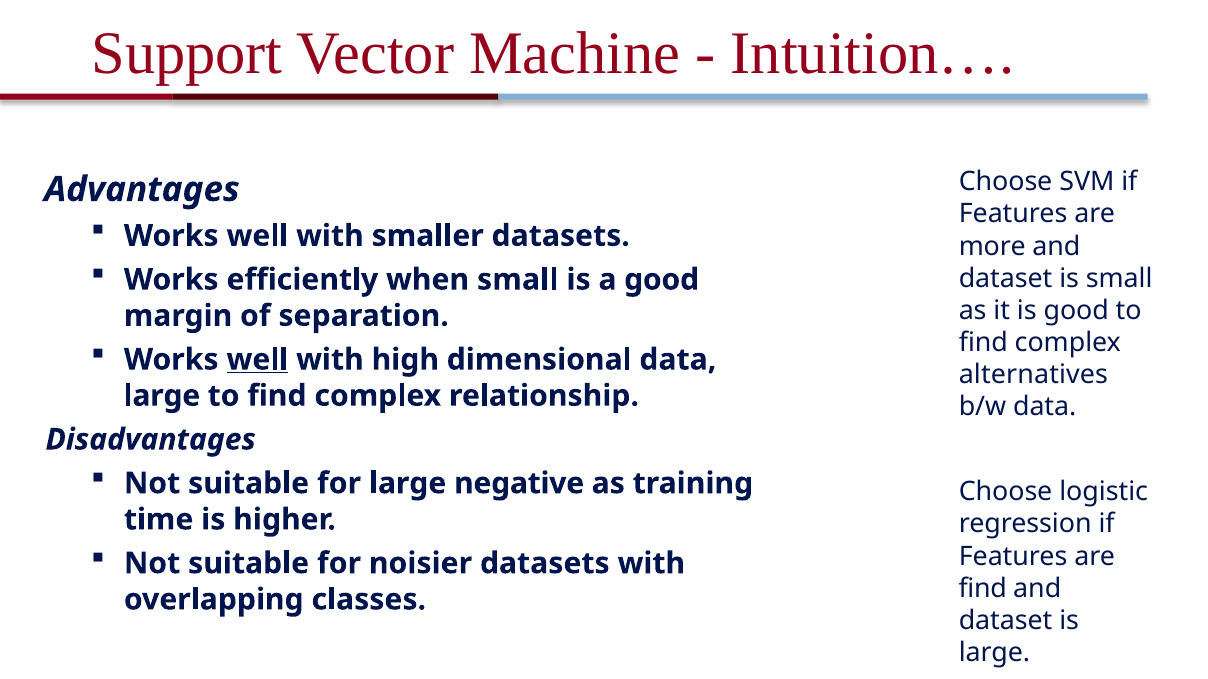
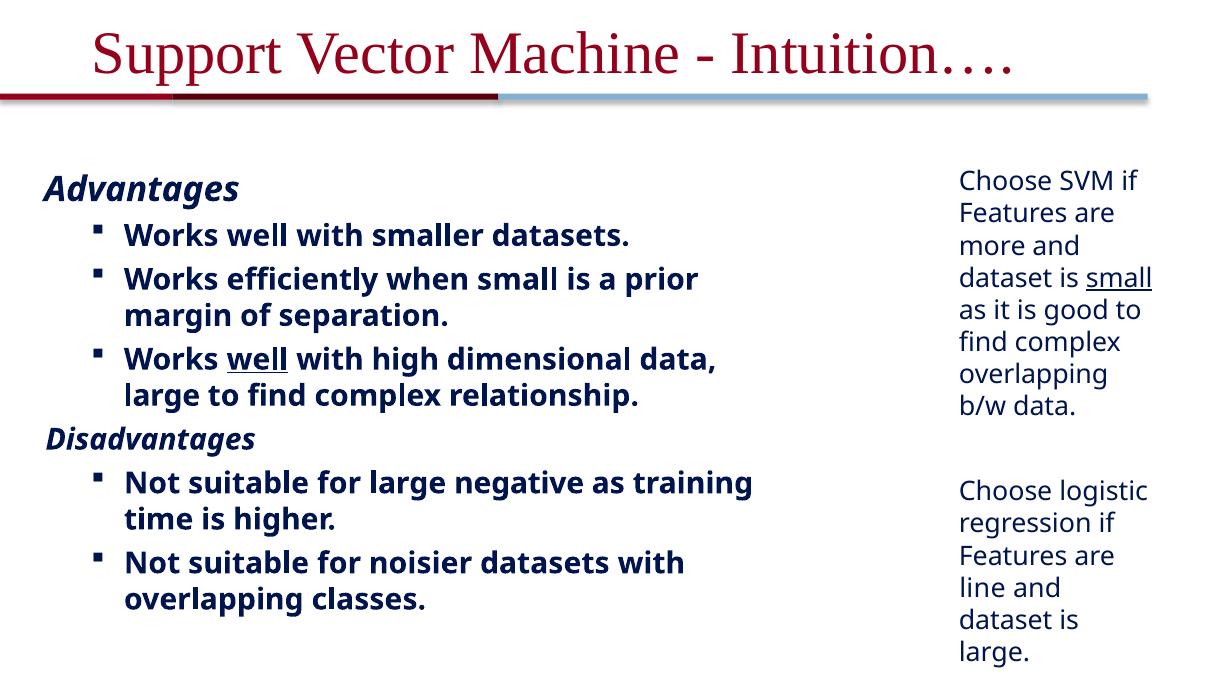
a good: good -> prior (661, 280)
small underline: none -> present (1119, 279)
alternatives: alternatives -> overlapping (1034, 375)
find: find -> line (982, 589)
